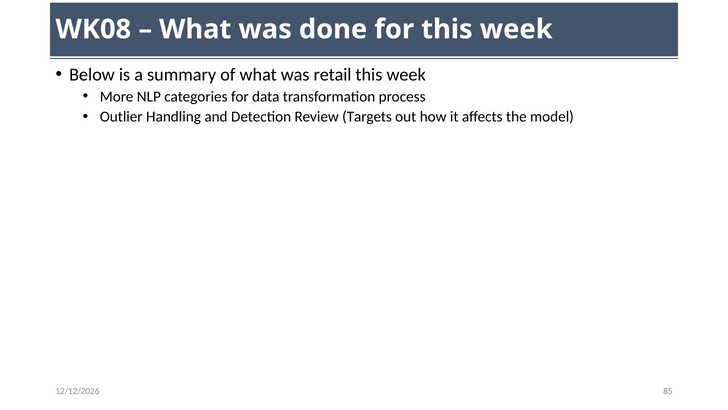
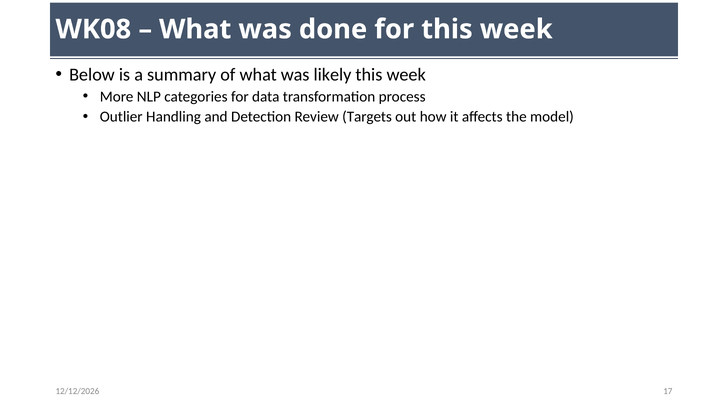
retail: retail -> likely (333, 75)
85: 85 -> 17 (668, 391)
